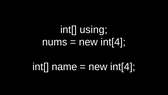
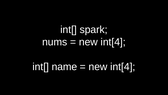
using: using -> spark (94, 29)
